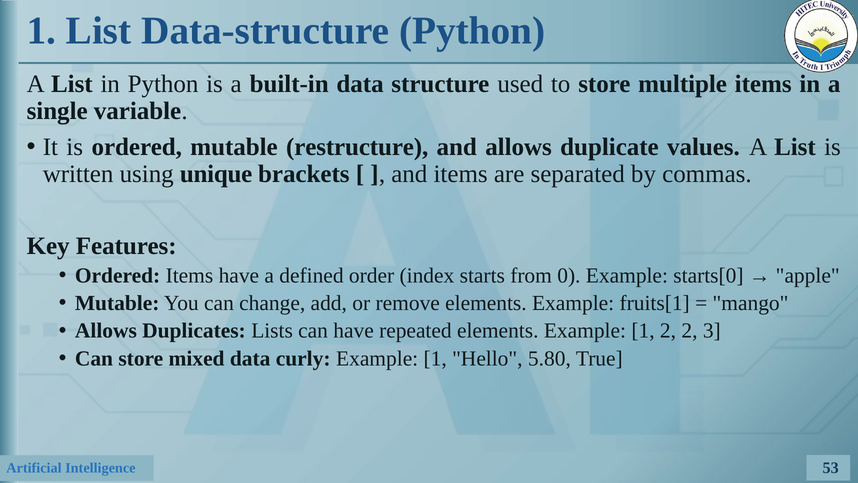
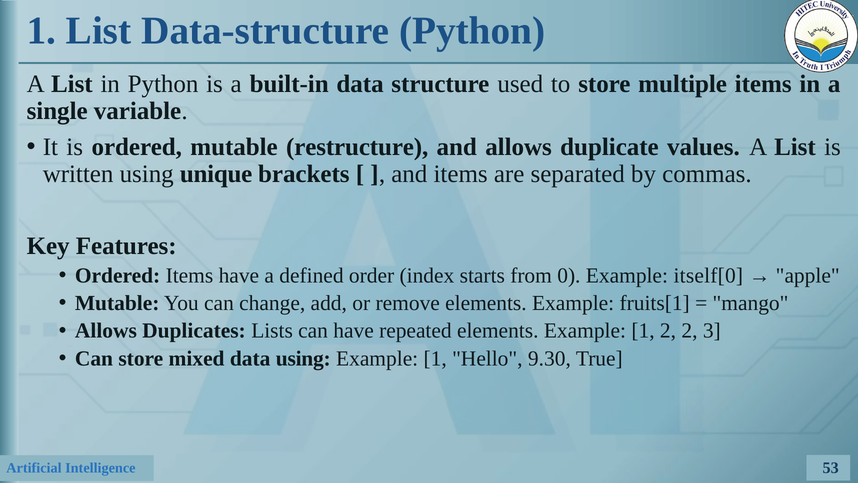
starts[0: starts[0 -> itself[0 (708, 275)
data curly: curly -> using (303, 358)
5.80: 5.80 -> 9.30 (549, 358)
